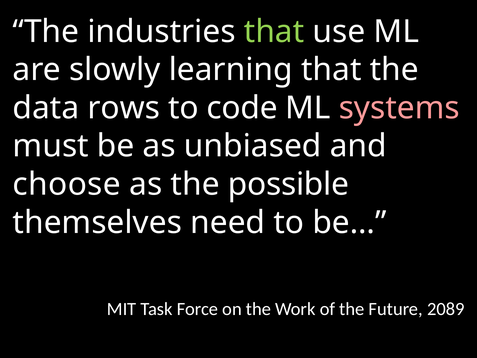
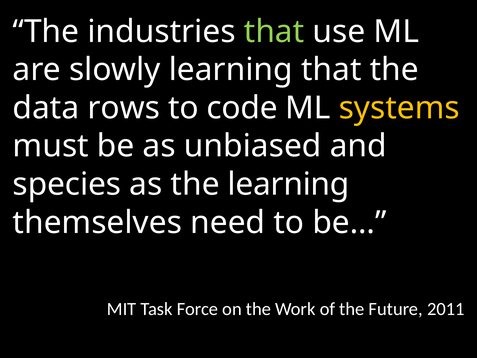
systems colour: pink -> yellow (399, 108)
choose: choose -> species (67, 184)
the possible: possible -> learning (288, 184)
2089: 2089 -> 2011 (446, 309)
